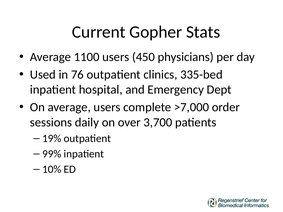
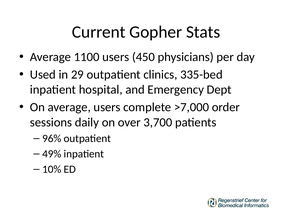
76: 76 -> 29 (77, 75)
19%: 19% -> 96% (52, 139)
99%: 99% -> 49% (52, 154)
